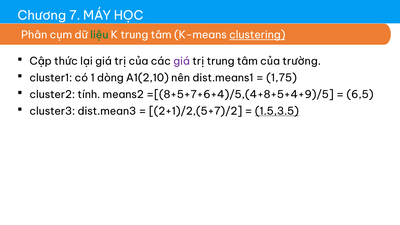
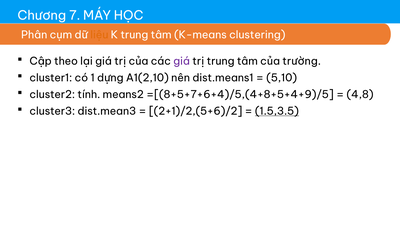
liệu colour: green -> orange (99, 35)
clustering underline: present -> none (257, 35)
thức: thức -> theo (66, 61)
dòng: dòng -> dựng (110, 78)
1,75: 1,75 -> 5,10 (282, 78)
6,5: 6,5 -> 4,8 (360, 95)
2+1)/2,(5+7)/2: 2+1)/2,(5+7)/2 -> 2+1)/2,(5+6)/2 (196, 111)
